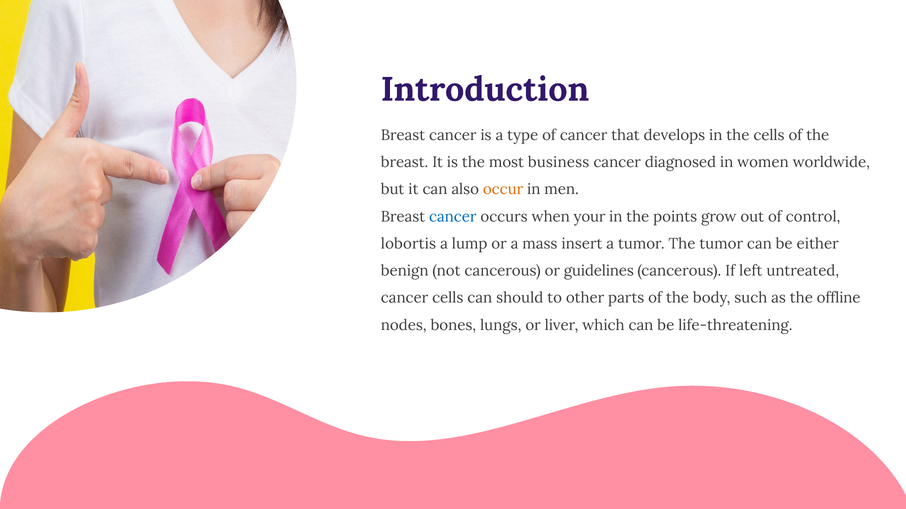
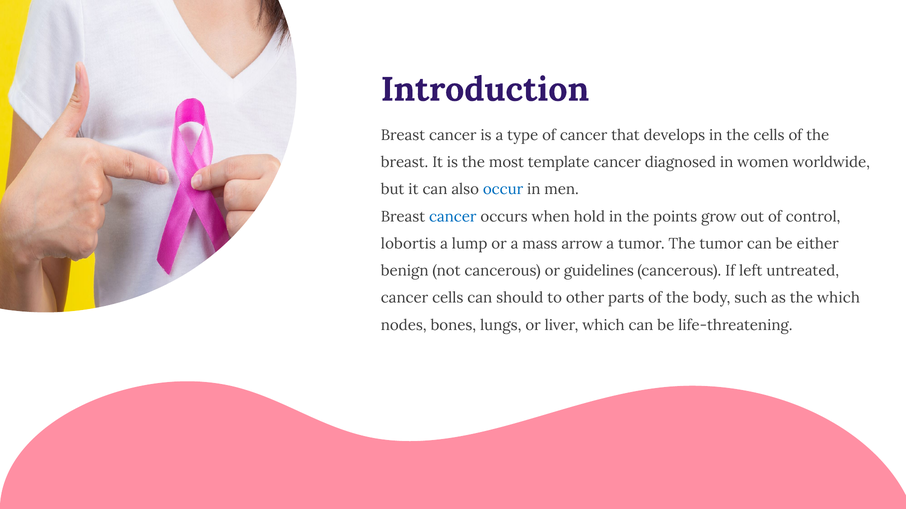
business: business -> template (559, 163)
occur colour: orange -> blue (503, 190)
your: your -> hold (589, 217)
insert: insert -> arrow (582, 244)
the offline: offline -> which (838, 298)
